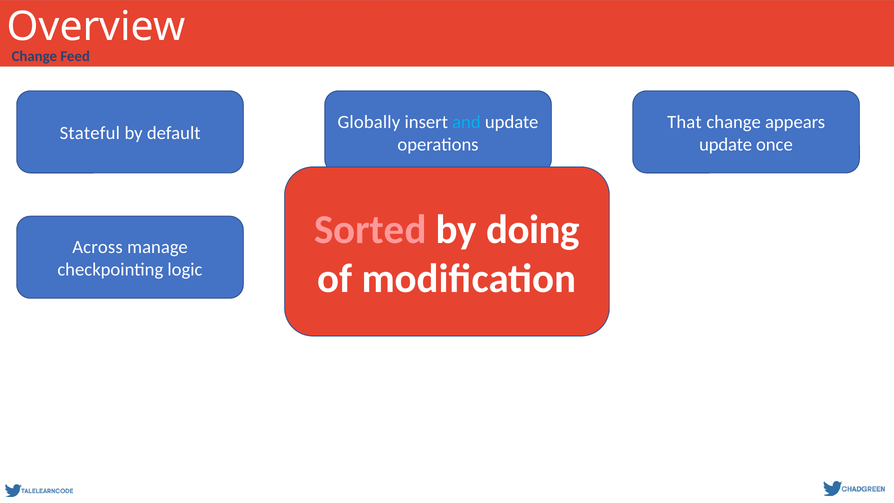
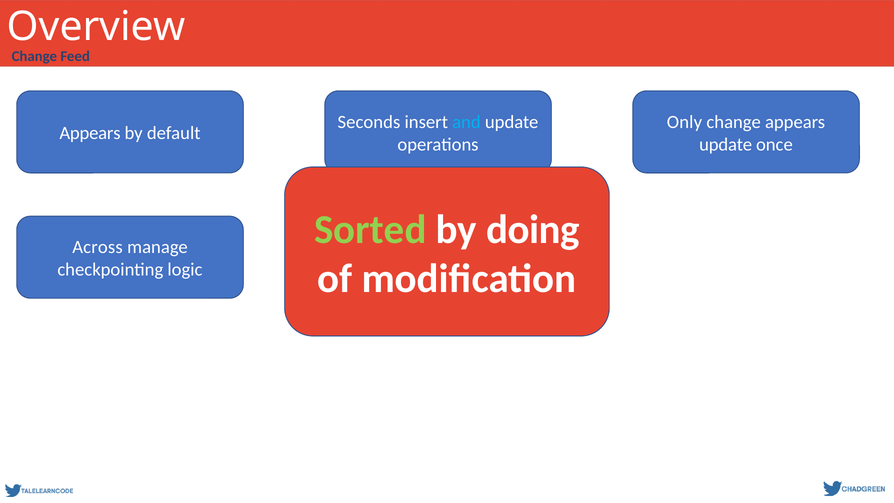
Globally: Globally -> Seconds (369, 122)
That: That -> Only (684, 122)
Stateful: Stateful -> Appears (90, 133)
Sorted colour: pink -> light green (370, 230)
